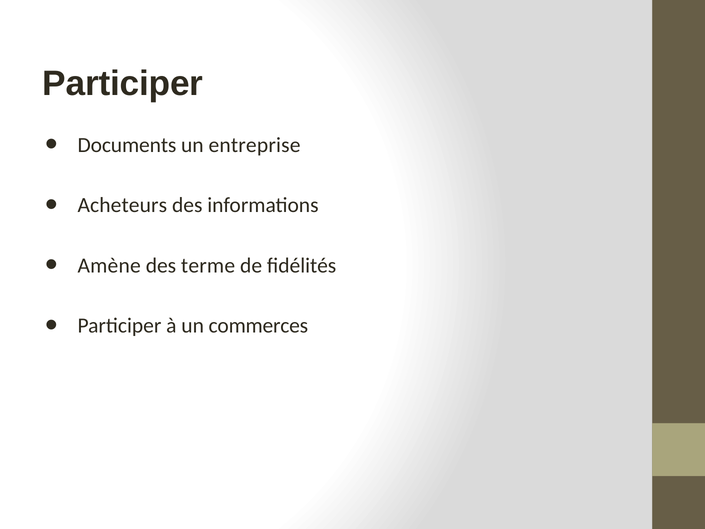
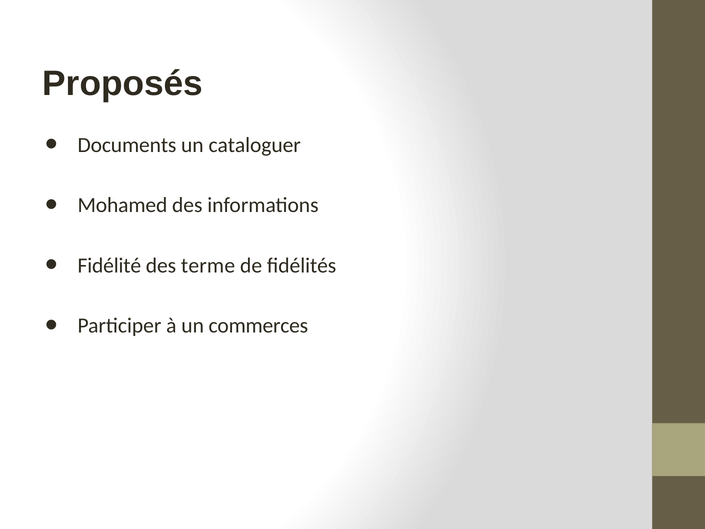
Participer: Participer -> Proposés (123, 84)
entreprise: entreprise -> cataloguer (255, 145)
Acheteurs: Acheteurs -> Mohamed (122, 205)
Amène: Amène -> Fidélité (109, 265)
